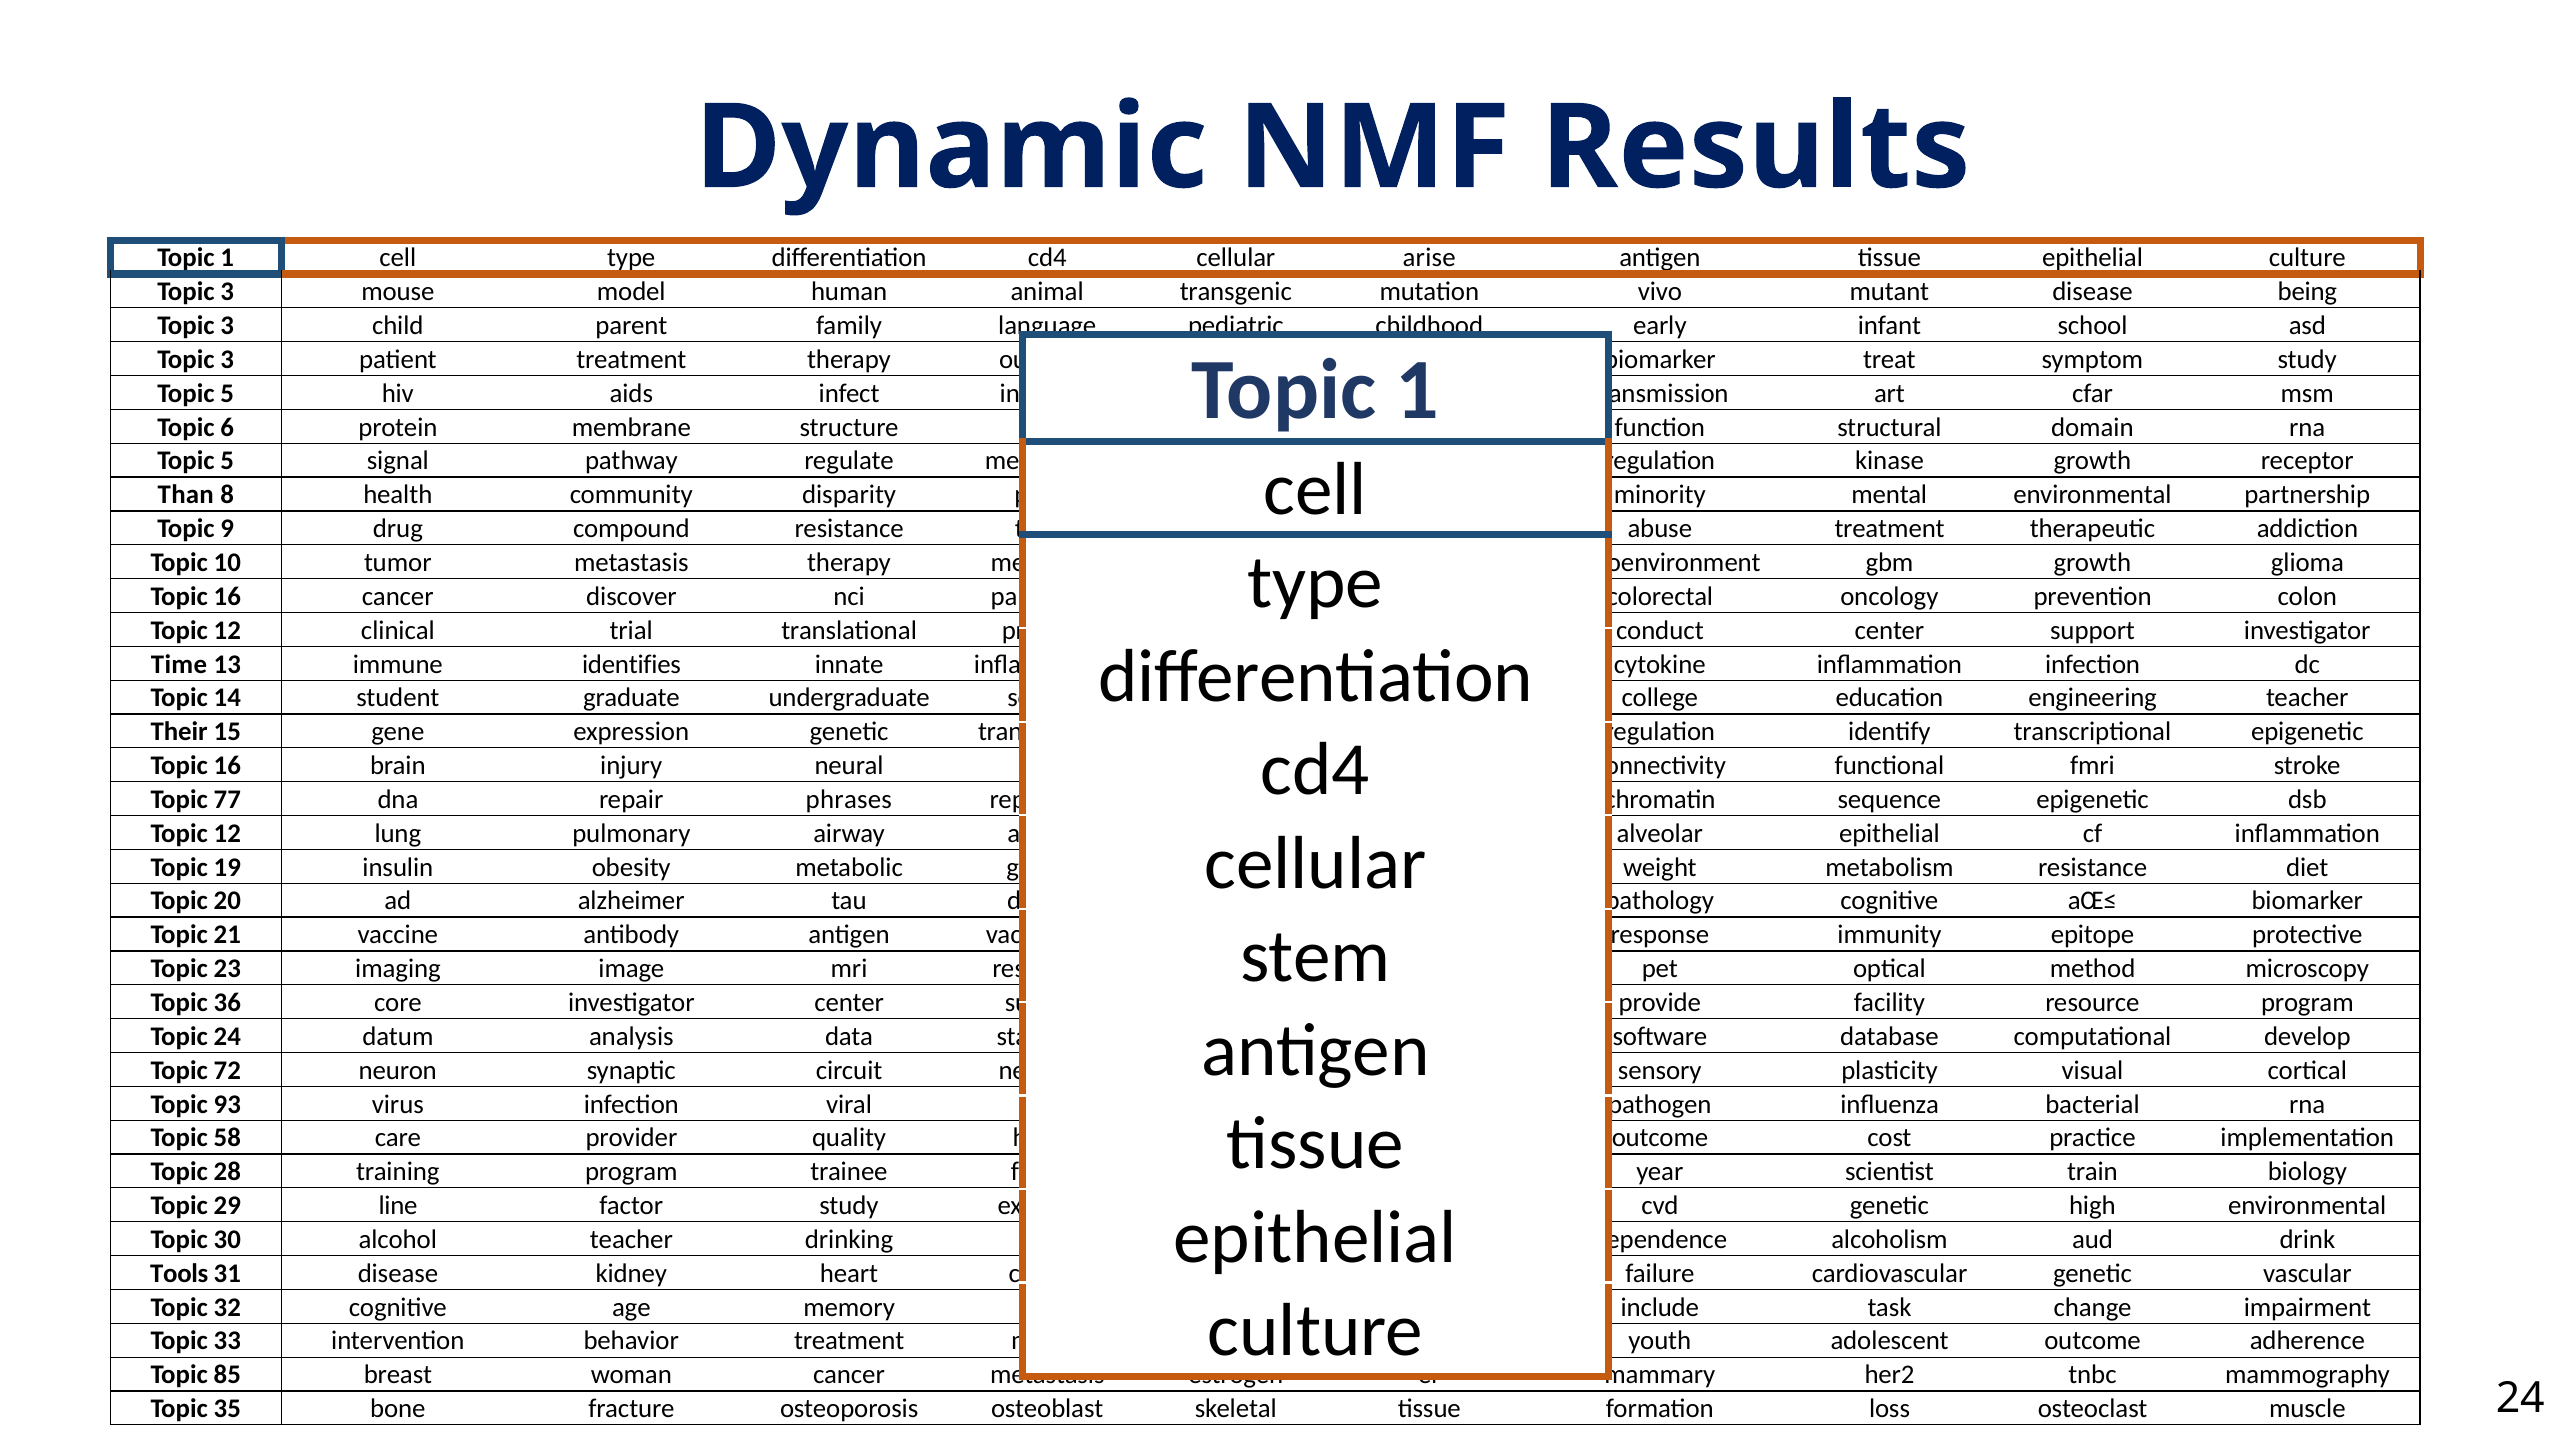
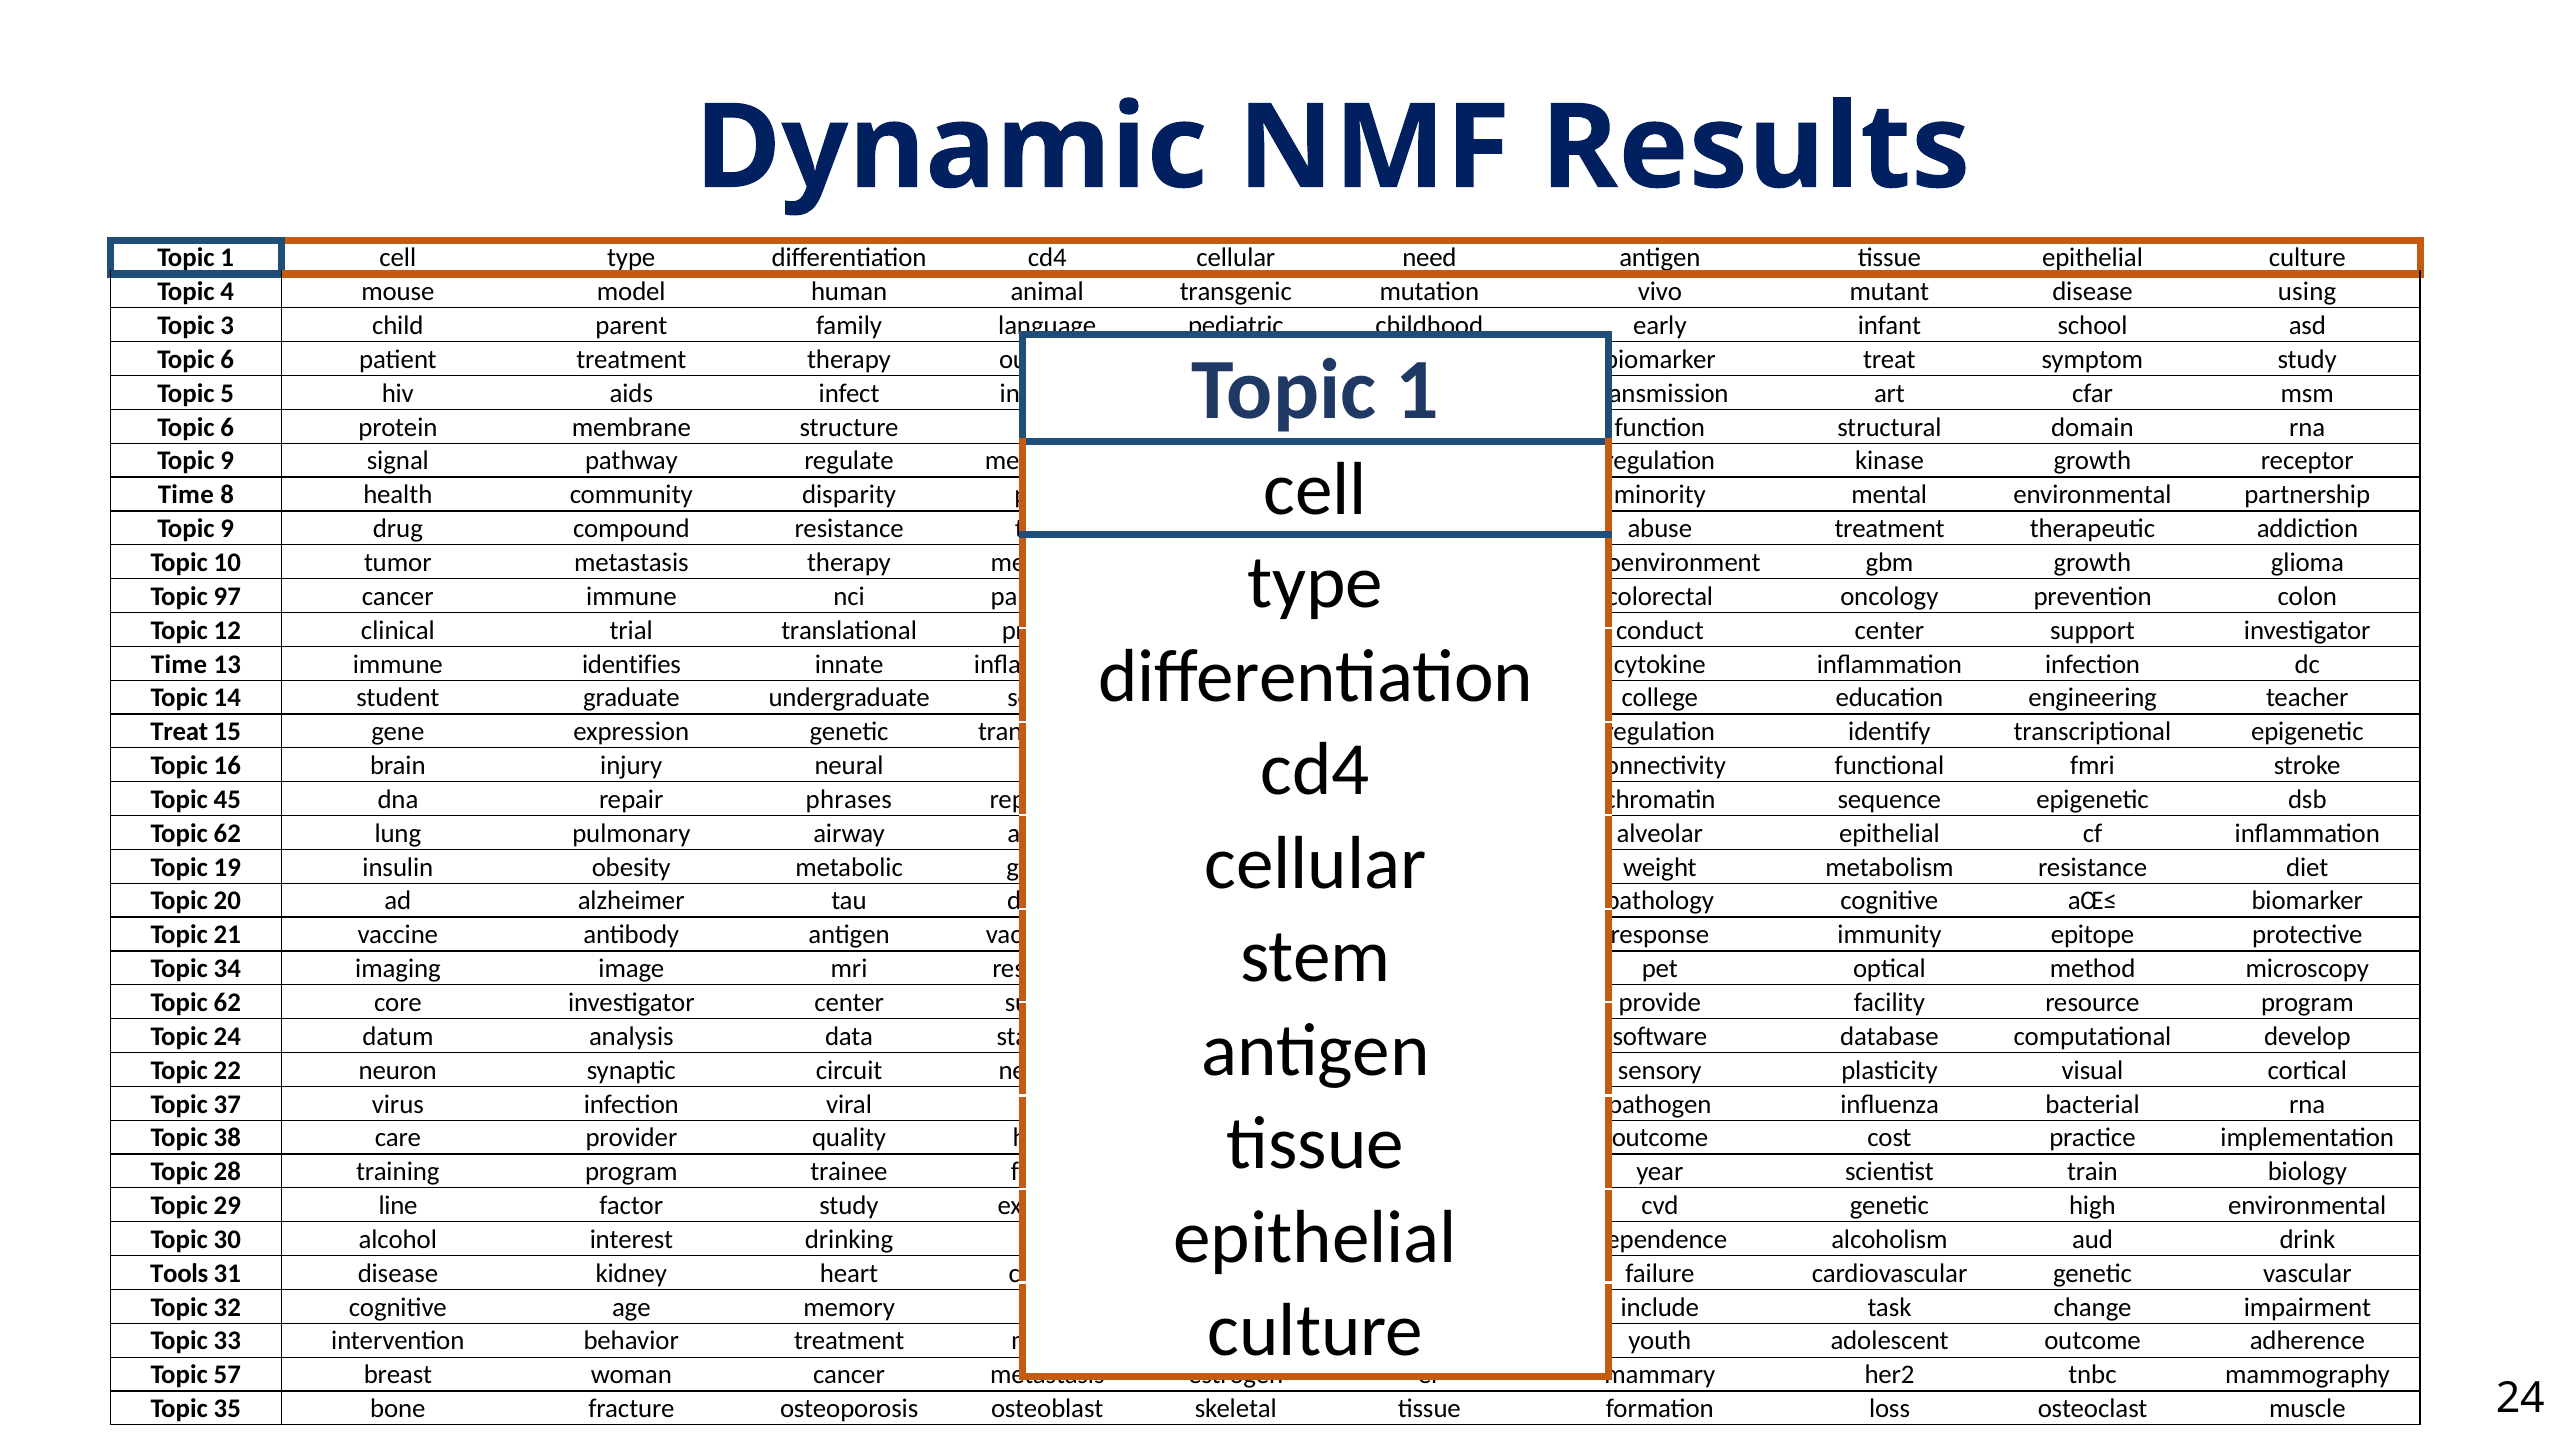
arise: arise -> need (1429, 258)
3: 3 -> 4 (227, 292)
being: being -> using (2307, 292)
3: 3 -> 6 (227, 360)
5: 5 -> 9 (227, 461)
Than: Than -> Time (186, 495)
16: 16 -> 97 (227, 596)
cancer discover: discover -> immune (631, 596)
Their: Their -> Treat (179, 732)
77: 77 -> 45 (227, 800)
12: 12 -> 62 (227, 833)
23: 23 -> 34 (227, 969)
36: 36 -> 62 (227, 1003)
72: 72 -> 22 (227, 1070)
93: 93 -> 37 (227, 1104)
58: 58 -> 38 (227, 1138)
alcohol teacher: teacher -> interest (631, 1240)
85: 85 -> 57 (227, 1375)
